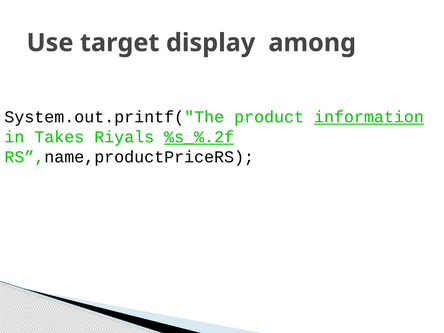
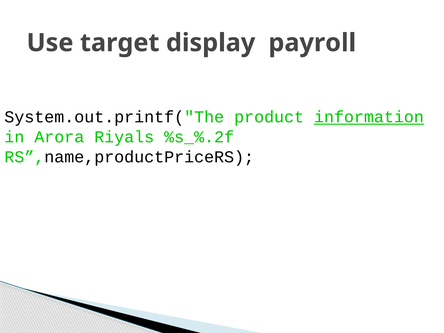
among: among -> payroll (312, 43)
Takes: Takes -> Arora (59, 137)
%s_%.2f underline: present -> none (199, 137)
